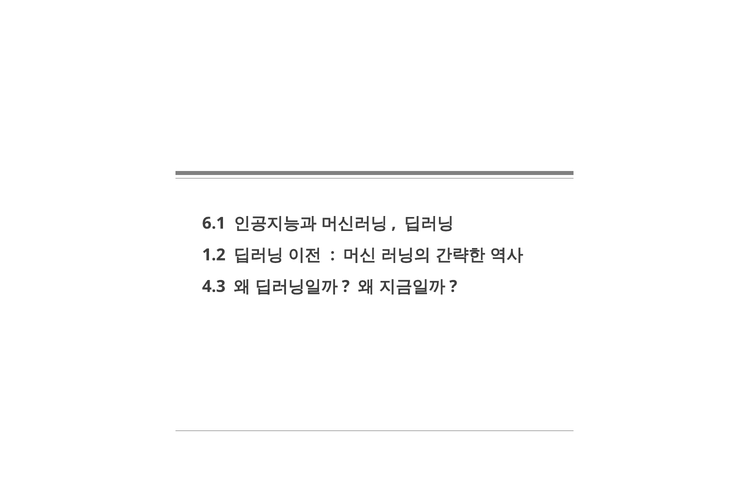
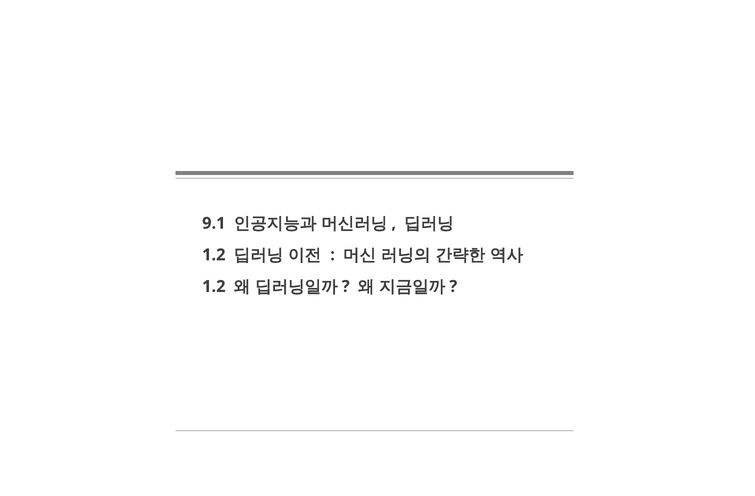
6.1: 6.1 -> 9.1 (214, 223)
4.3: 4.3 -> 1.2 (214, 286)
